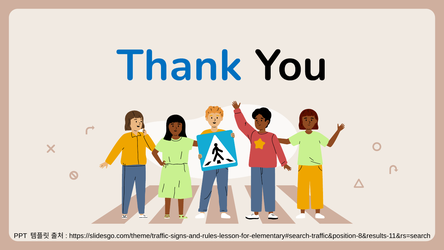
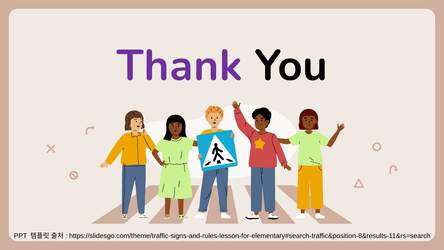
Thank colour: blue -> purple (179, 66)
